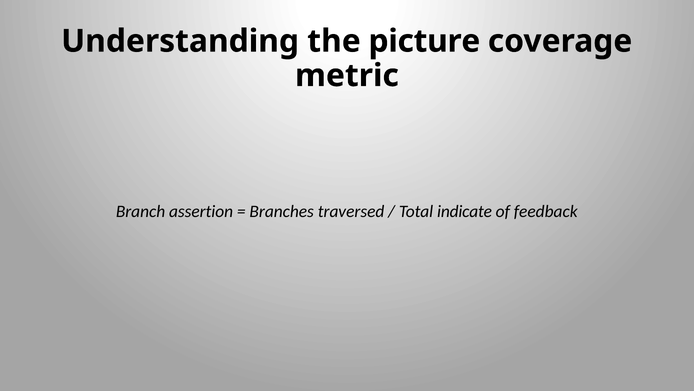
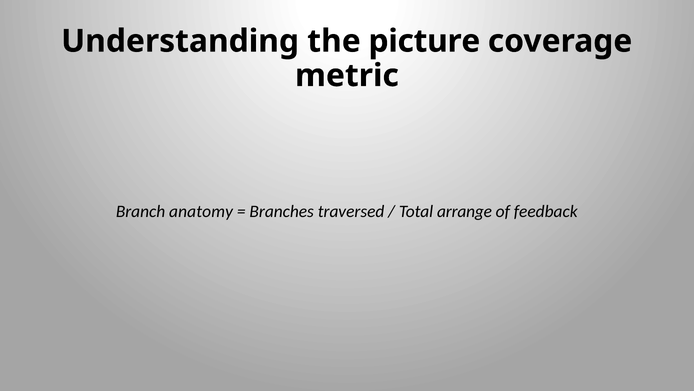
assertion: assertion -> anatomy (201, 211)
indicate: indicate -> arrange (465, 211)
